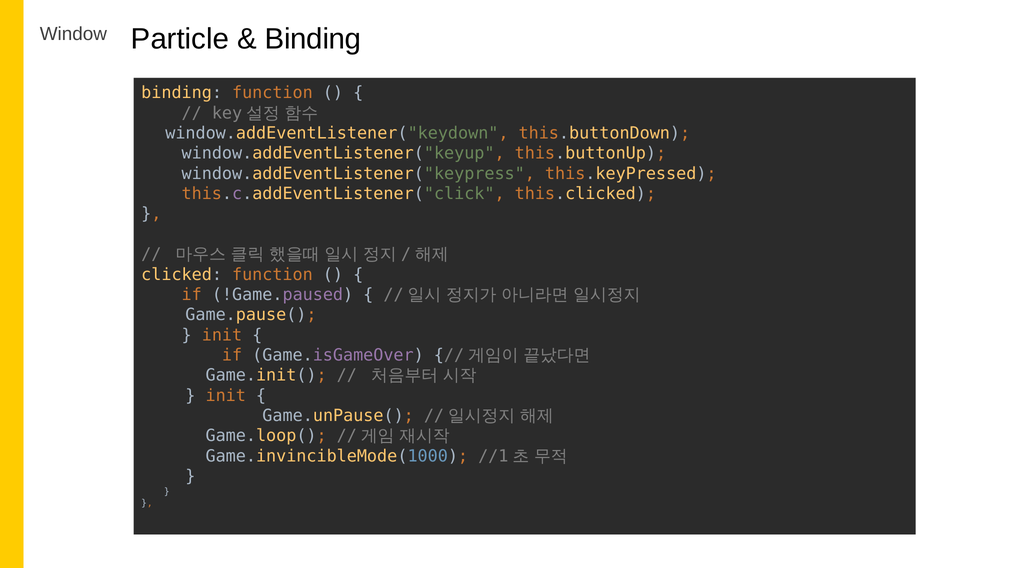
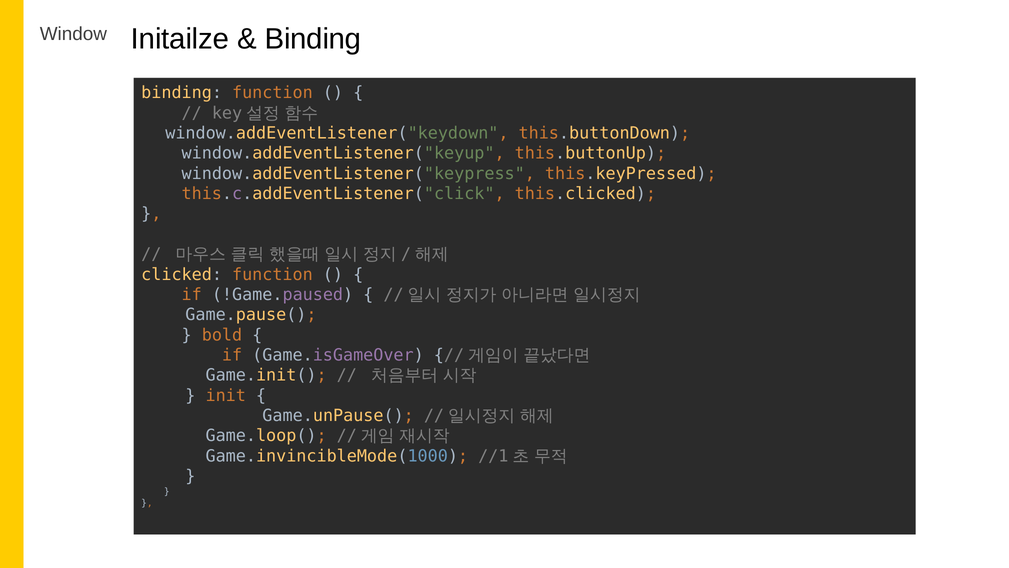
Particle: Particle -> Initailze (180, 39)
init: init -> bold (222, 335)
